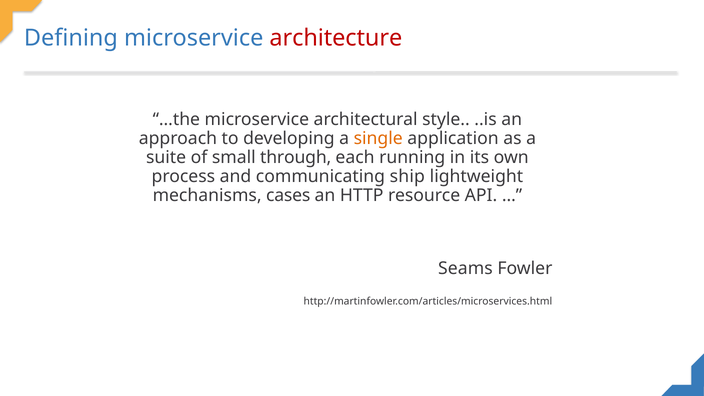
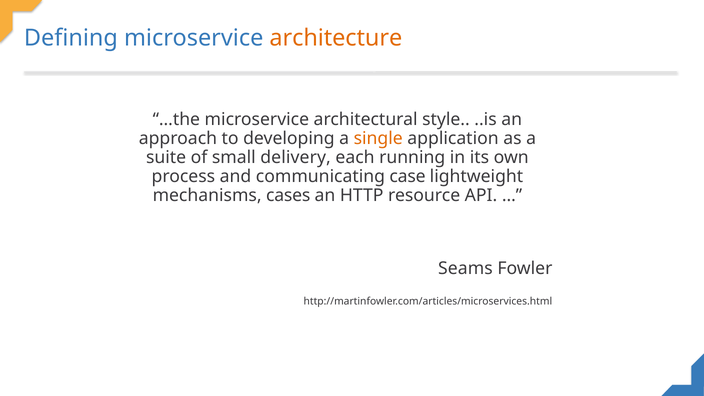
architecture colour: red -> orange (336, 38)
through: through -> delivery (296, 157)
ship: ship -> case (408, 176)
